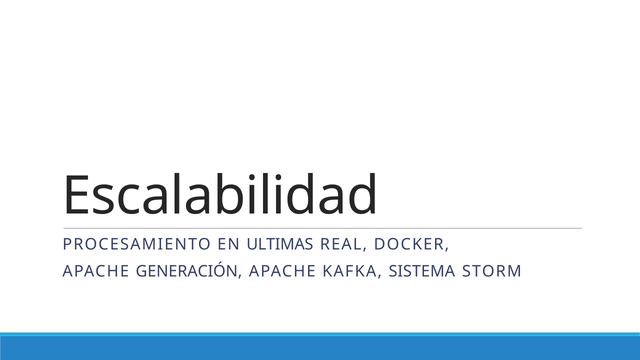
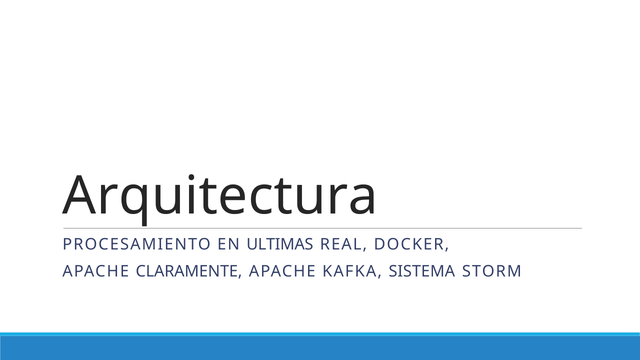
Escalabilidad: Escalabilidad -> Arquitectura (220, 196)
GENERACIÓN: GENERACIÓN -> CLARAMENTE (189, 271)
